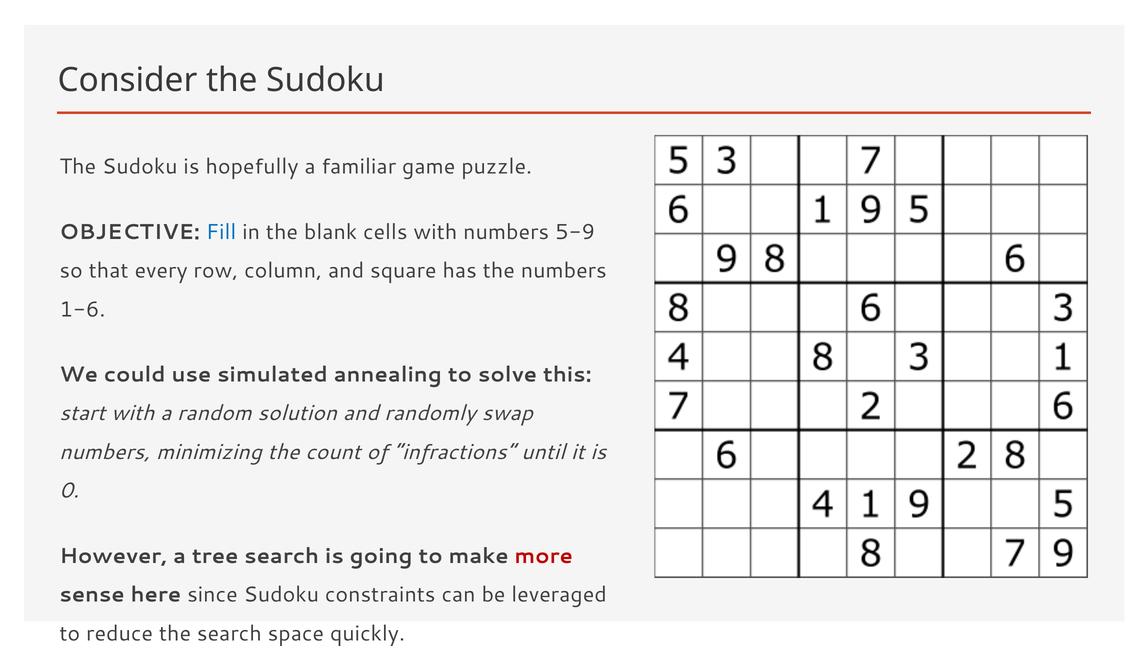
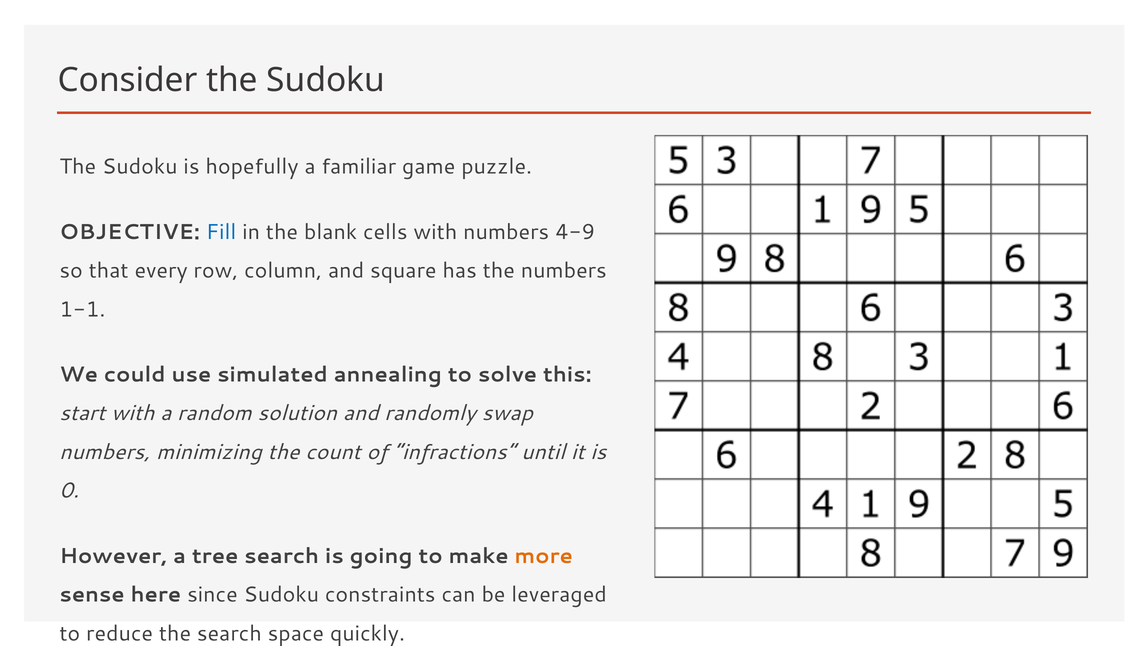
5-9: 5-9 -> 4-9 (575, 232)
1-6: 1-6 -> 1-1 (82, 309)
more colour: red -> orange (544, 556)
